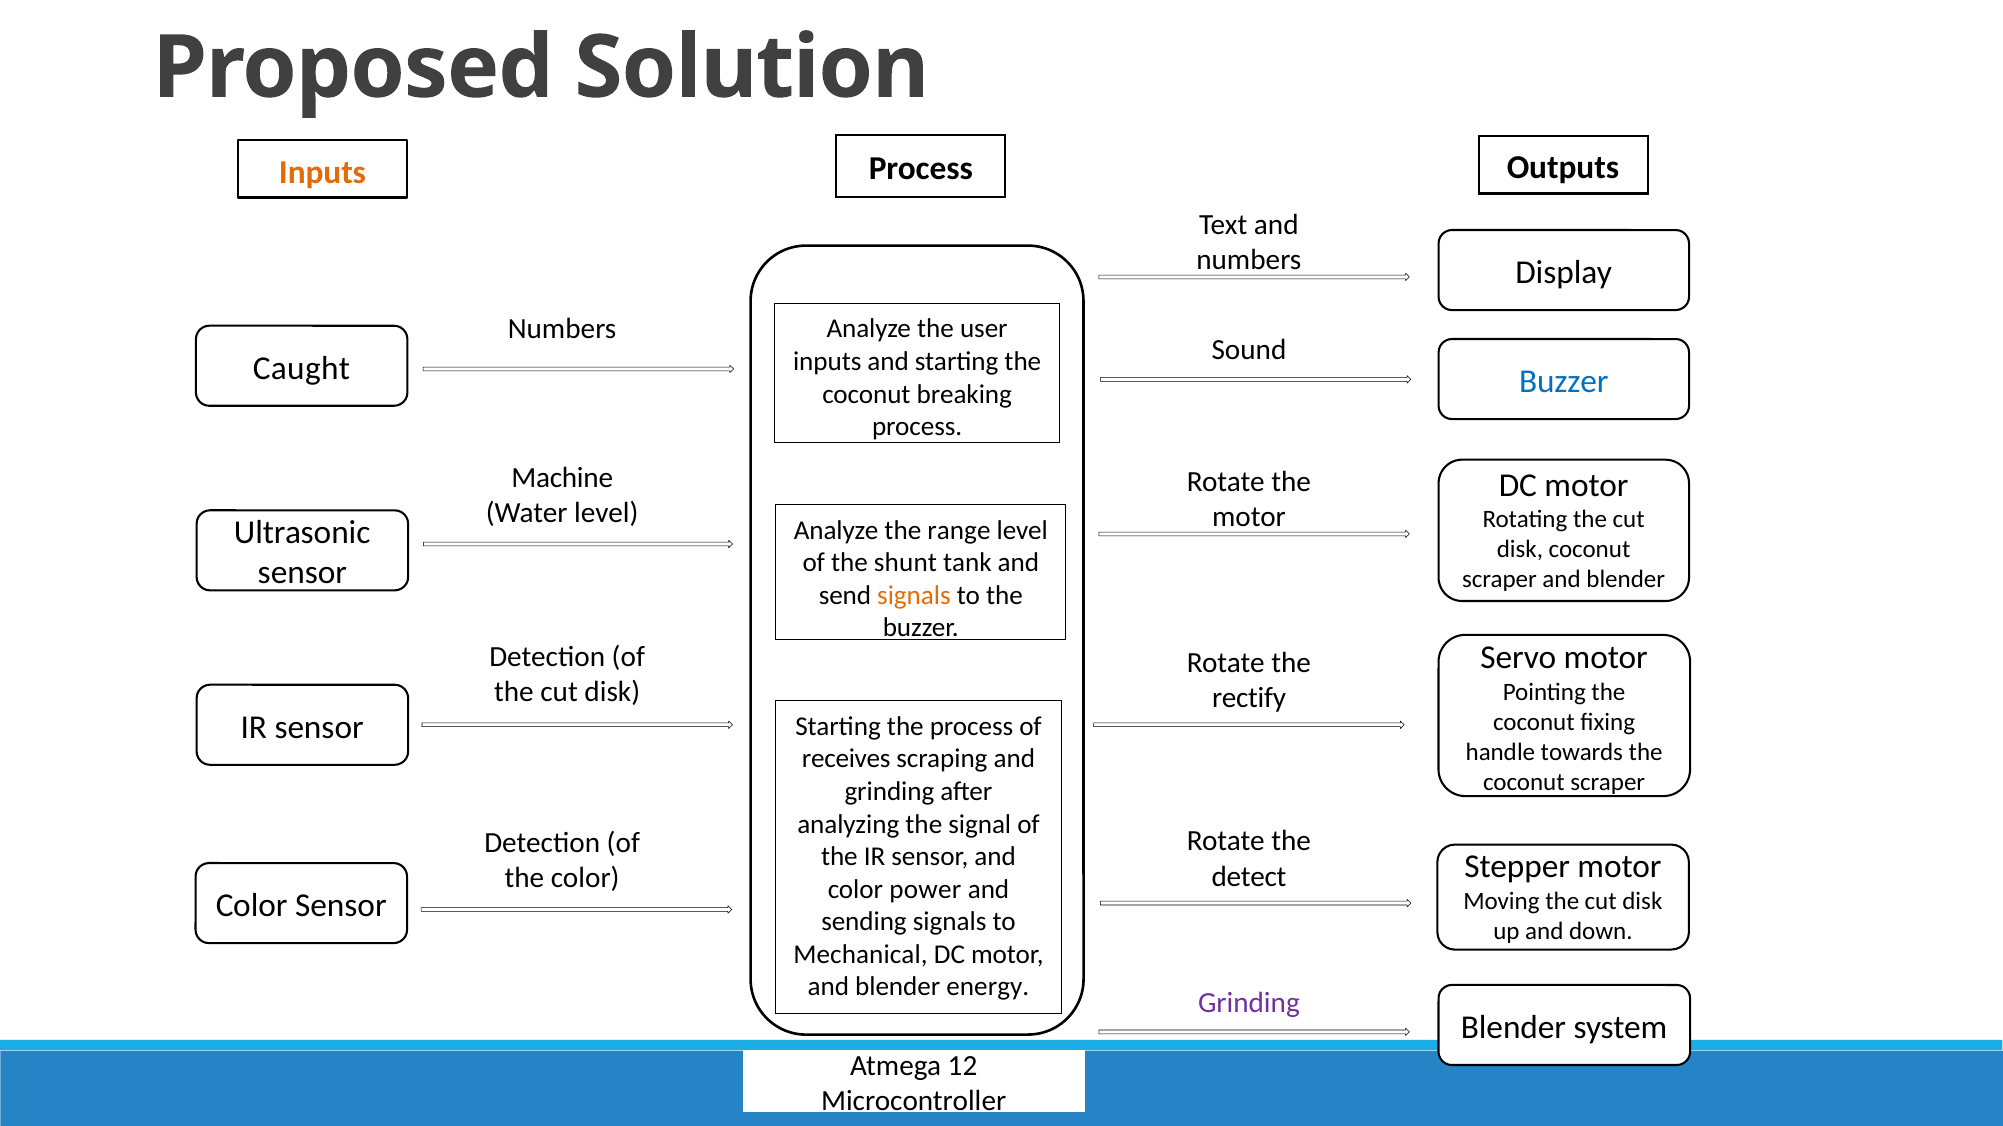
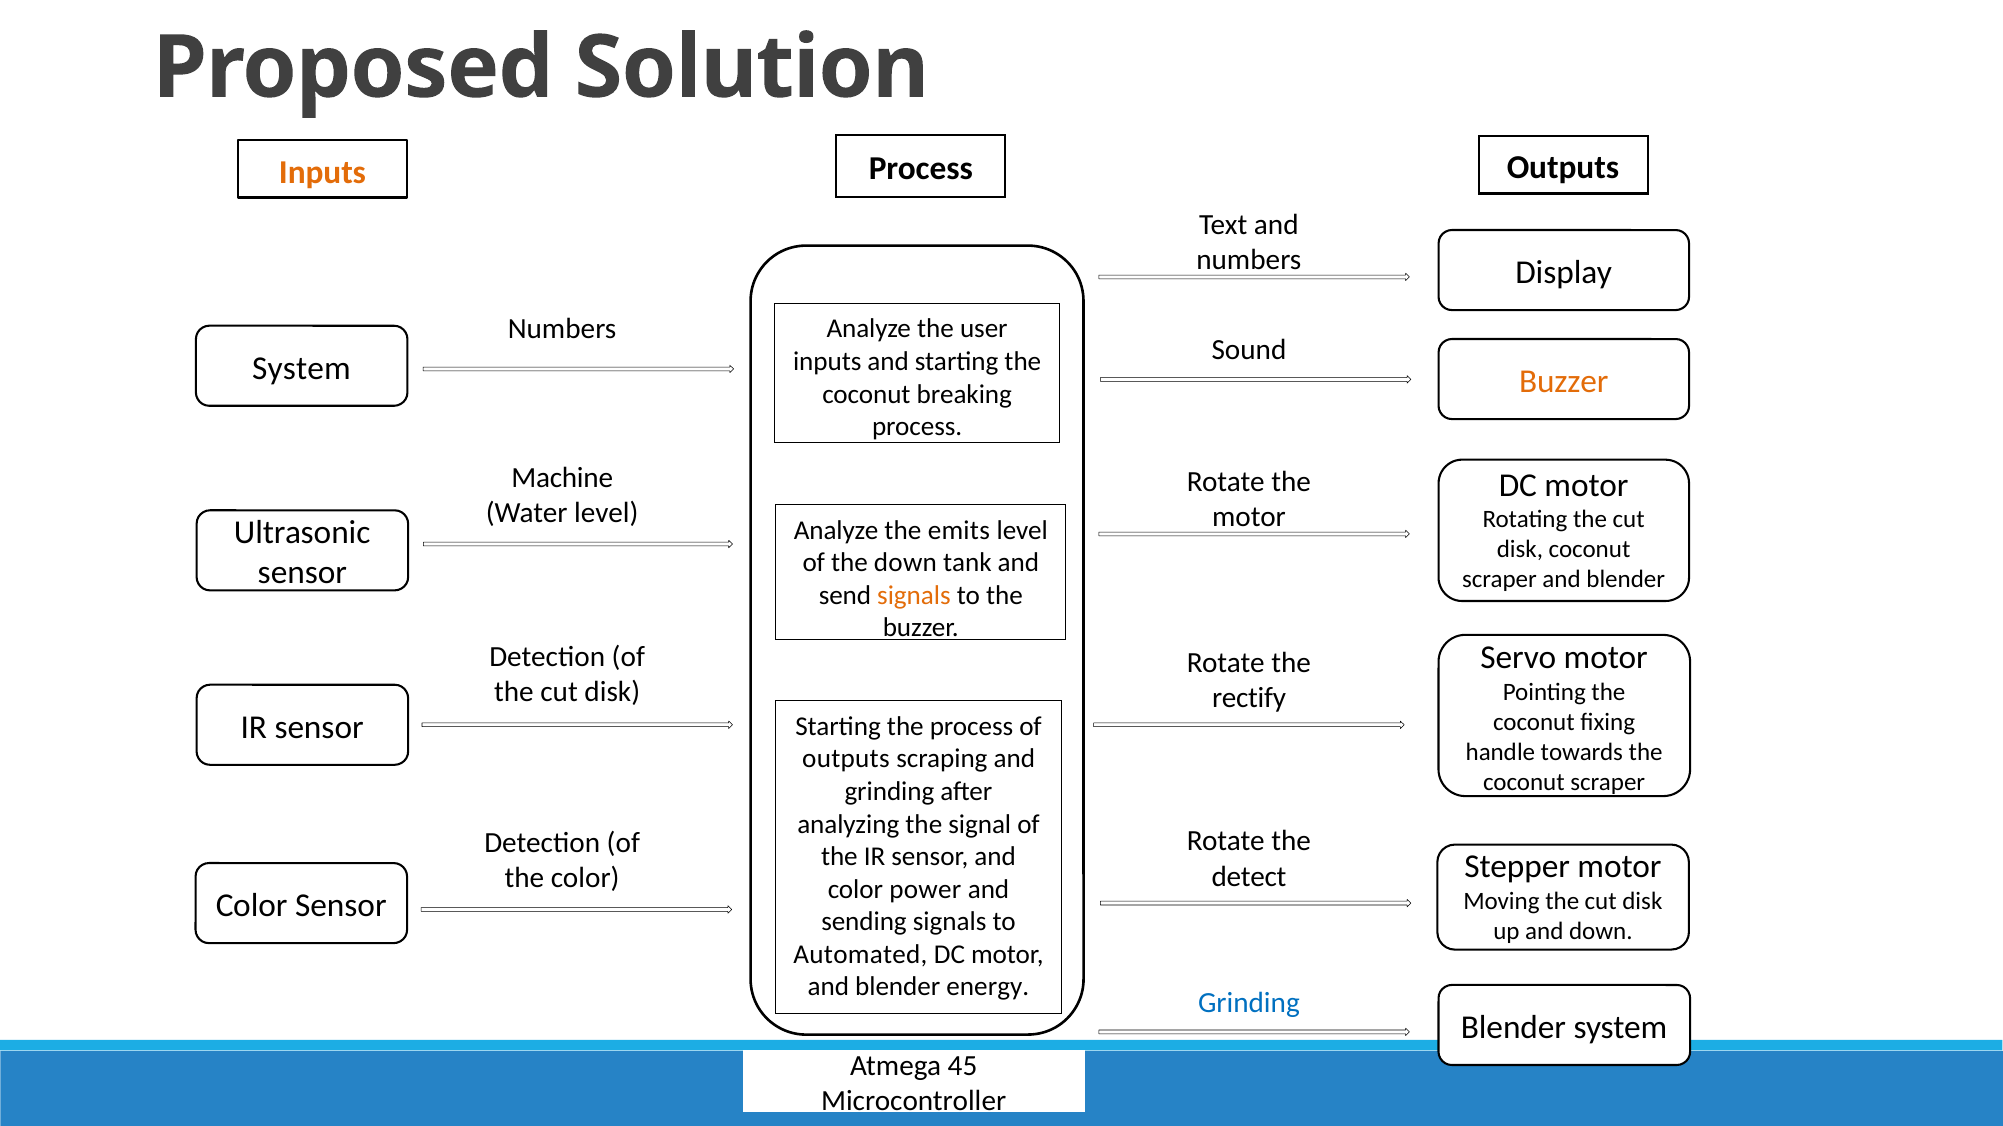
Caught: Caught -> System (301, 368)
Buzzer colour: blue -> orange (1564, 382)
range: range -> emits (959, 531)
the shunt: shunt -> down (905, 563)
receives: receives -> outputs (846, 759)
Mechanical: Mechanical -> Automated (860, 955)
Grinding colour: purple -> blue (1249, 1003)
12: 12 -> 45 (963, 1066)
